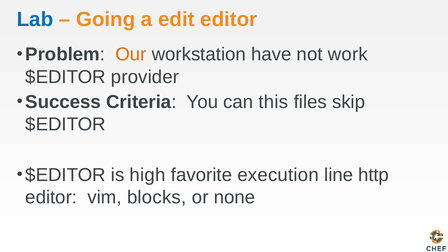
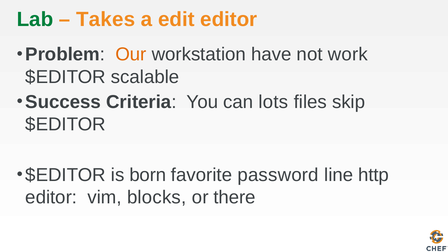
Lab colour: blue -> green (35, 19)
Going: Going -> Takes (106, 19)
provider: provider -> scalable (145, 77)
this: this -> lots (273, 102)
high: high -> born (148, 175)
execution: execution -> password (278, 175)
none: none -> there (235, 197)
